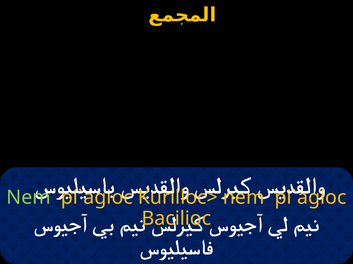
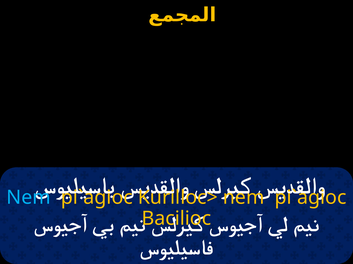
Nem colour: light green -> light blue (29, 198)
